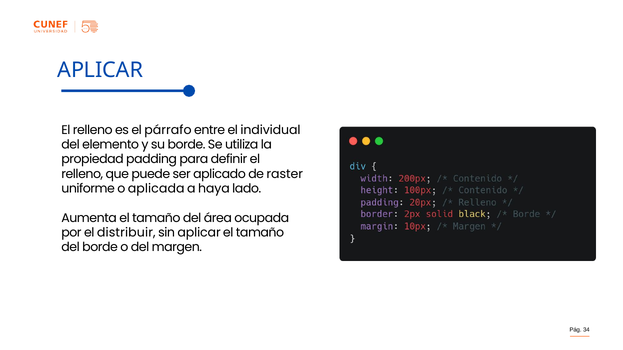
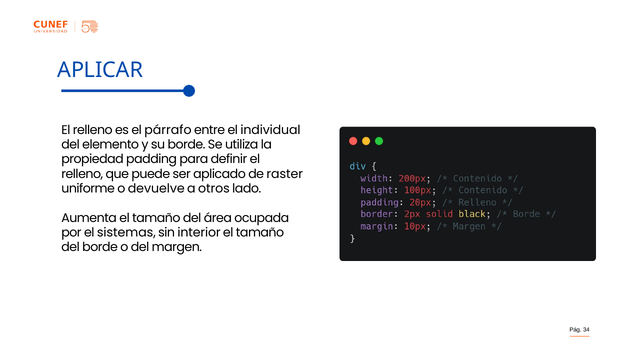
aplicada: aplicada -> devuelve (156, 189)
haya: haya -> otros (214, 189)
distribuir: distribuir -> sistemas (126, 233)
sin aplicar: aplicar -> interior (199, 233)
